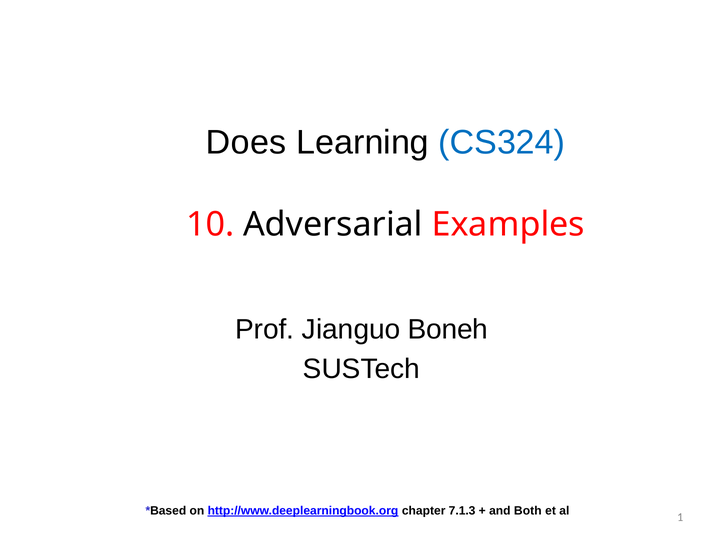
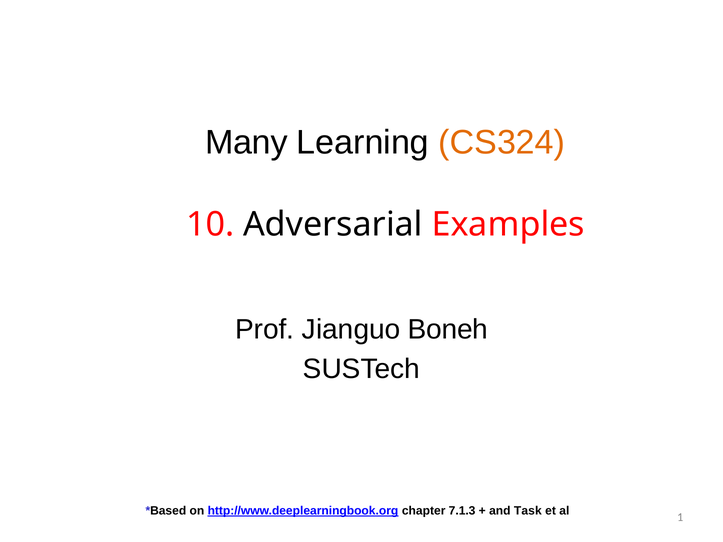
Does: Does -> Many (246, 143)
CS324 colour: blue -> orange (502, 143)
Both: Both -> Task (528, 511)
